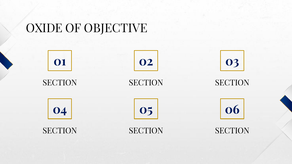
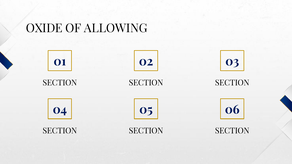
OBJECTIVE: OBJECTIVE -> ALLOWING (116, 28)
